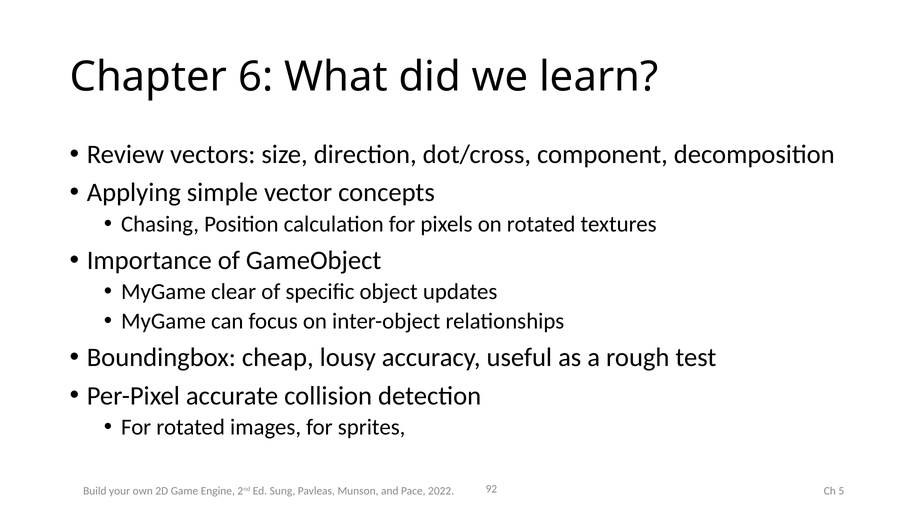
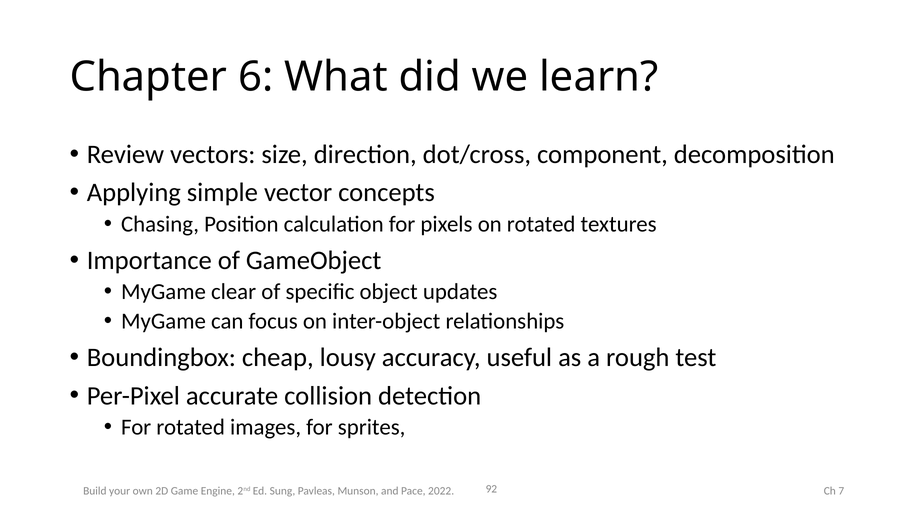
5: 5 -> 7 (841, 491)
